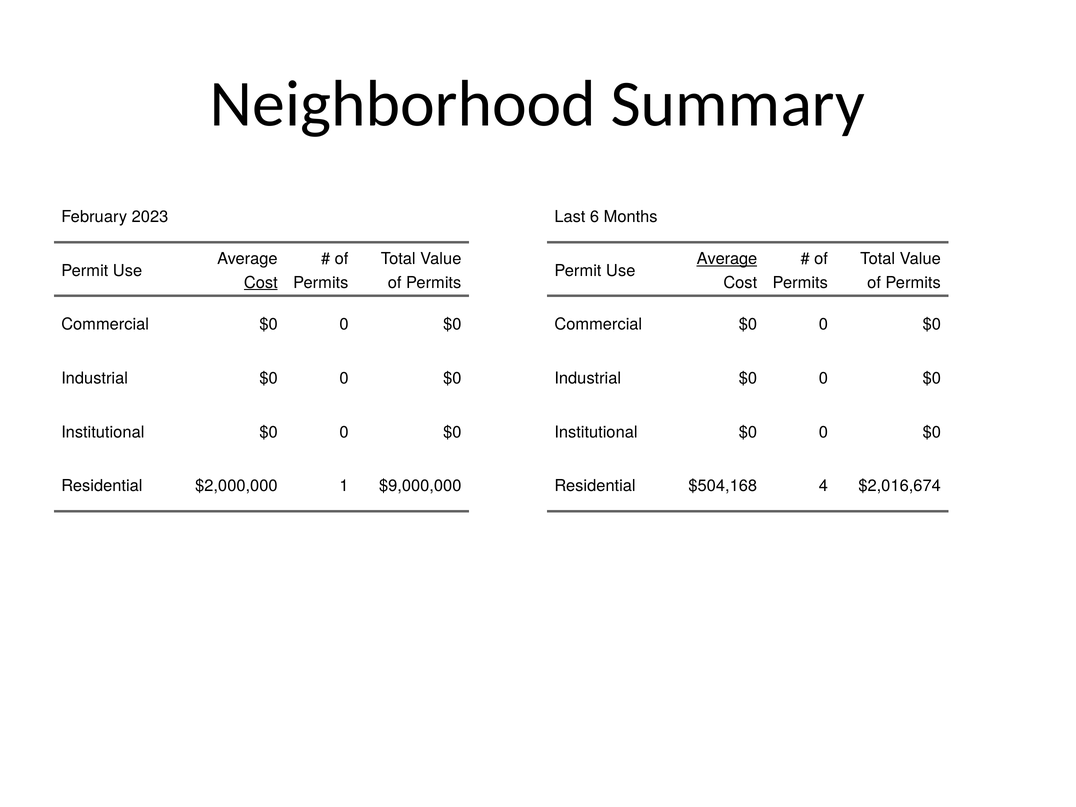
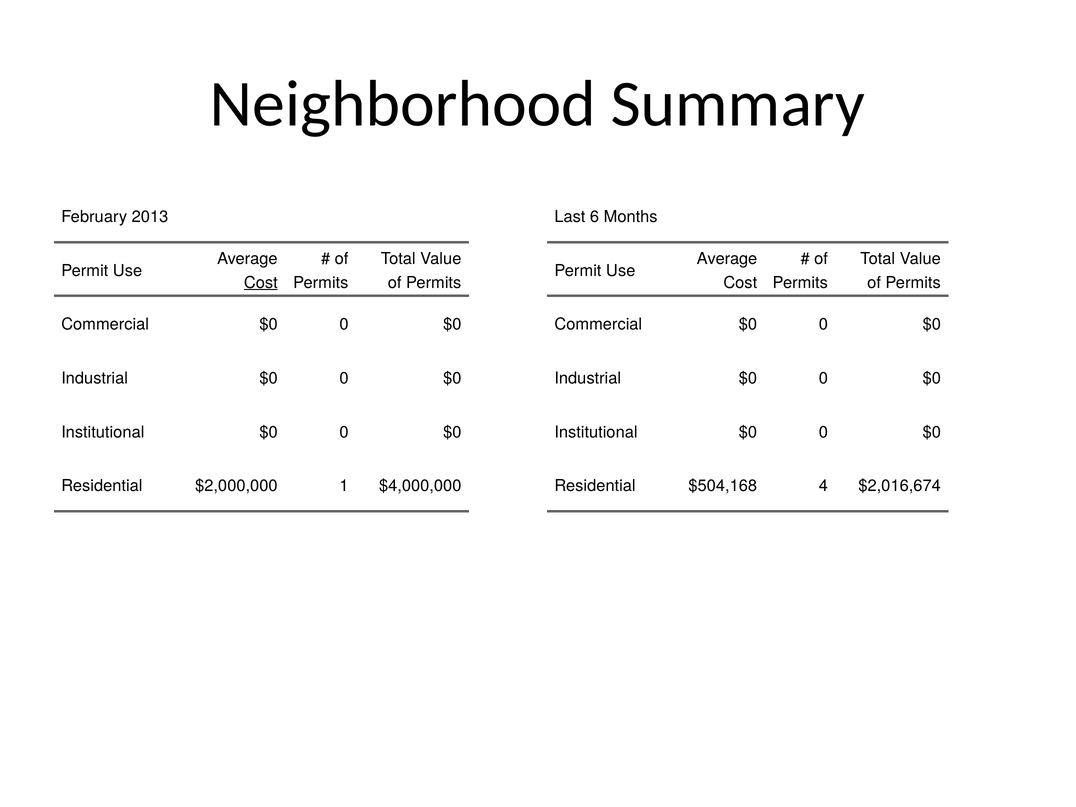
2023: 2023 -> 2013 (150, 217)
Average underline: present -> none (727, 259)
$9,000,000: $9,000,000 -> $4,000,000 (420, 486)
